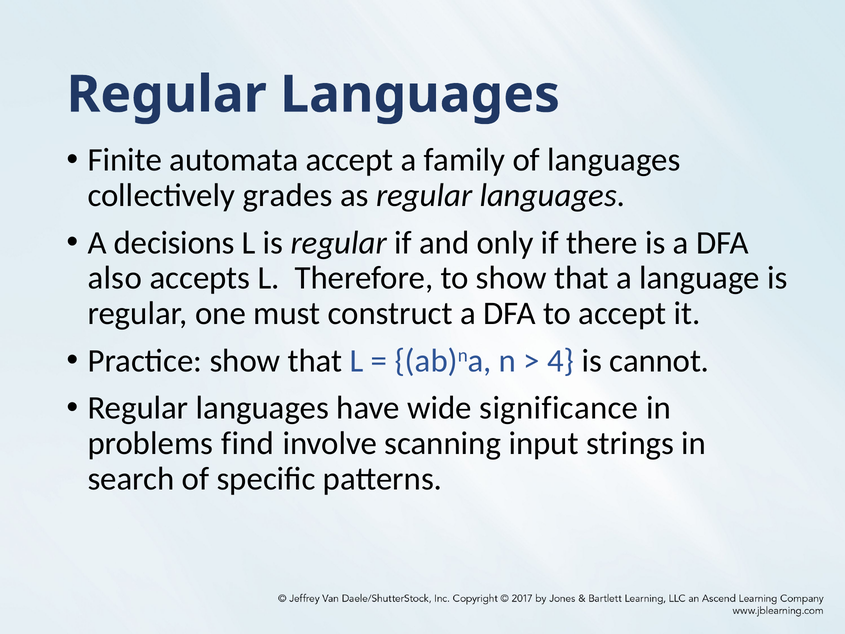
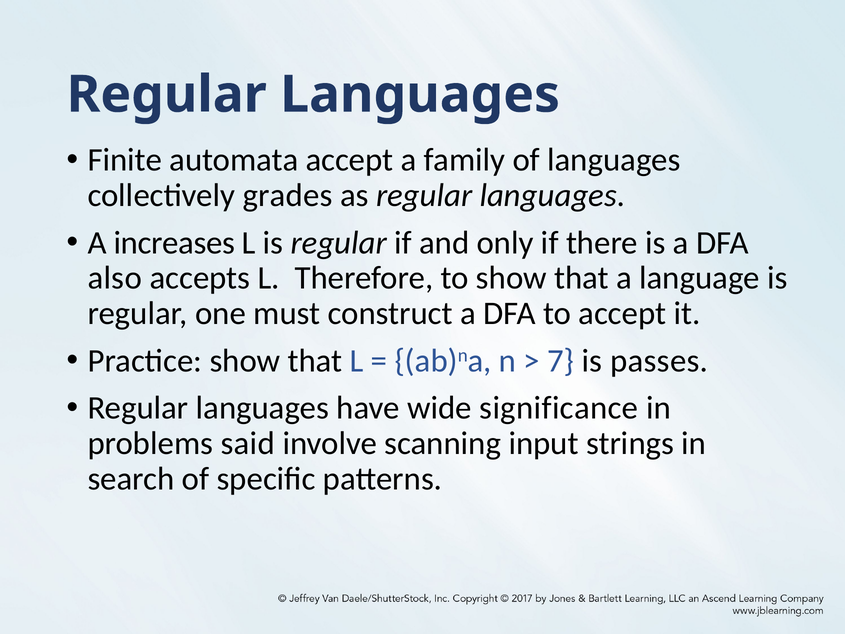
decisions: decisions -> increases (174, 243)
4: 4 -> 7 (561, 361)
cannot: cannot -> passes (659, 361)
find: find -> said (248, 443)
